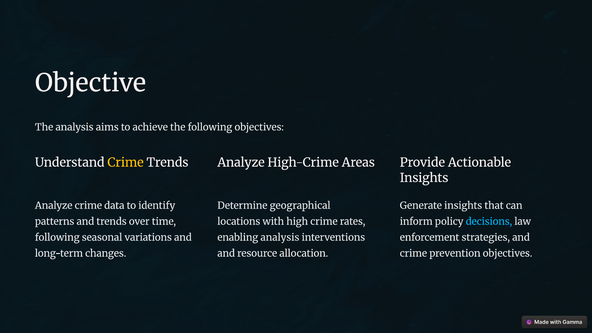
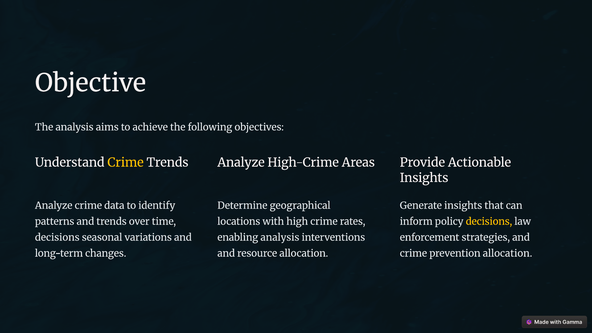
decisions colour: light blue -> yellow (489, 222)
following: following -> decisions (57, 237)
prevention objectives: objectives -> allocation (507, 253)
